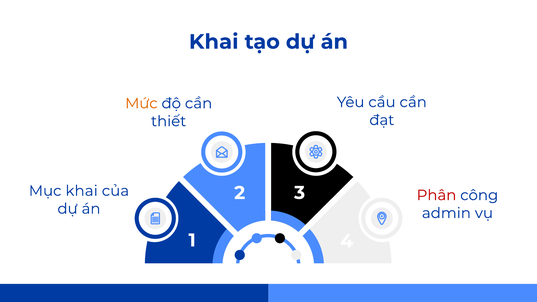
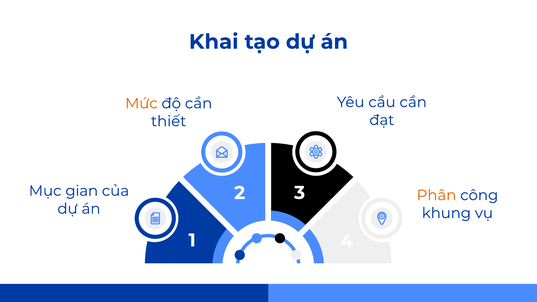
Mục khai: khai -> gian (82, 191)
Phân colour: red -> orange (436, 195)
admin: admin -> khung (446, 213)
